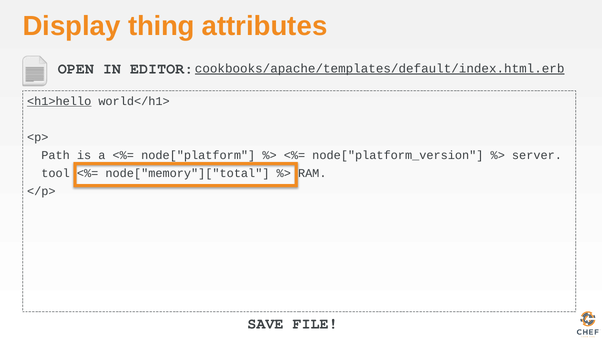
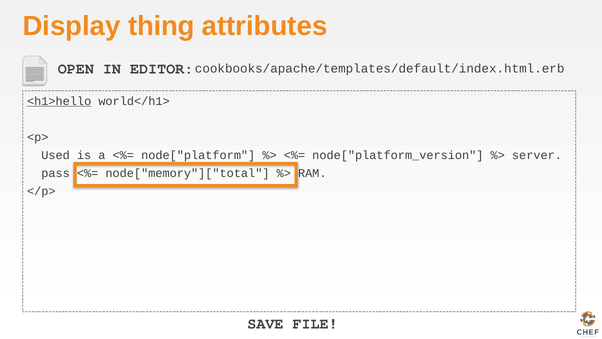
cookbooks/apache/templates/default/index.html.erb underline: present -> none (380, 69)
Path: Path -> Used (56, 155)
tool: tool -> pass (56, 173)
